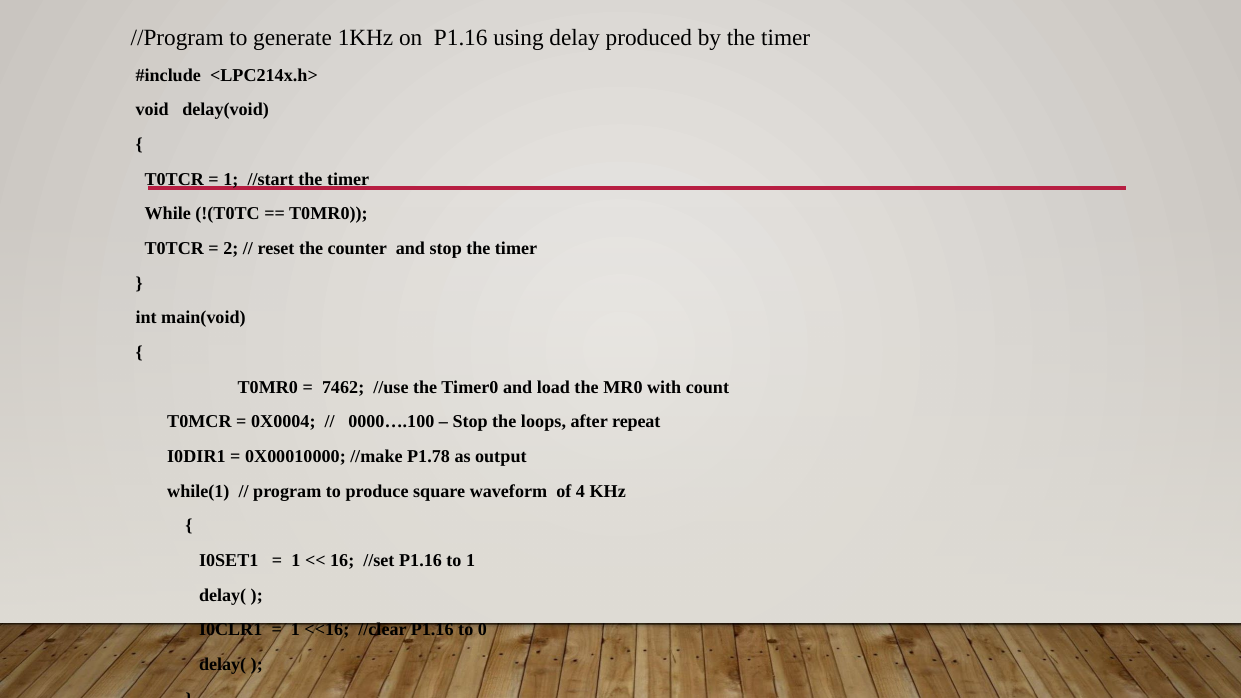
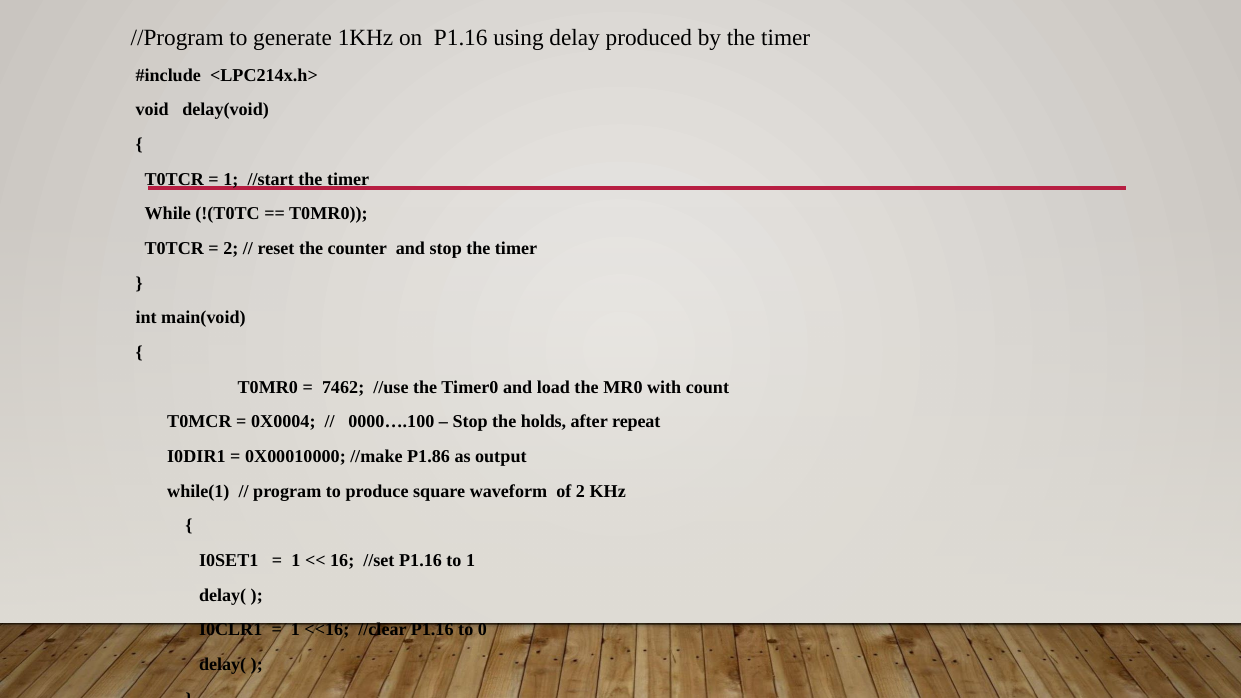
loops: loops -> holds (544, 422)
P1.78: P1.78 -> P1.86 (429, 457)
of 4: 4 -> 2 (580, 491)
